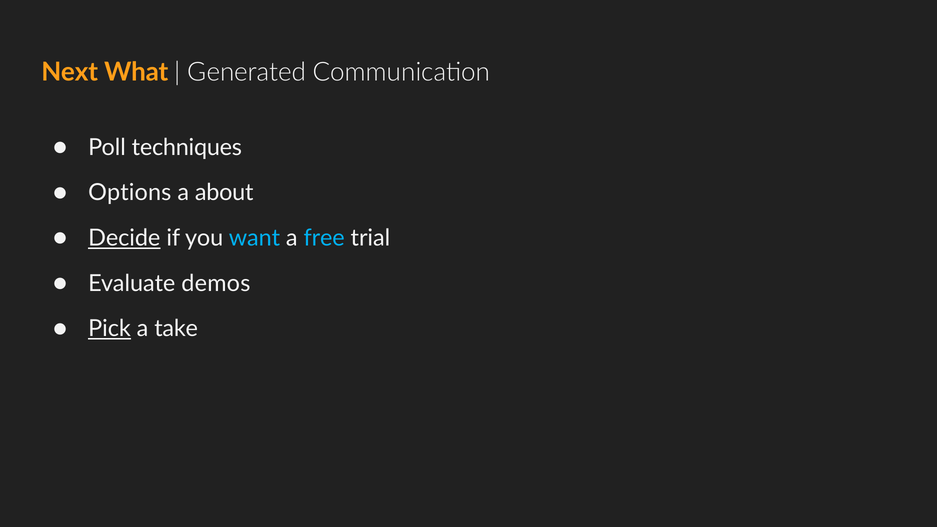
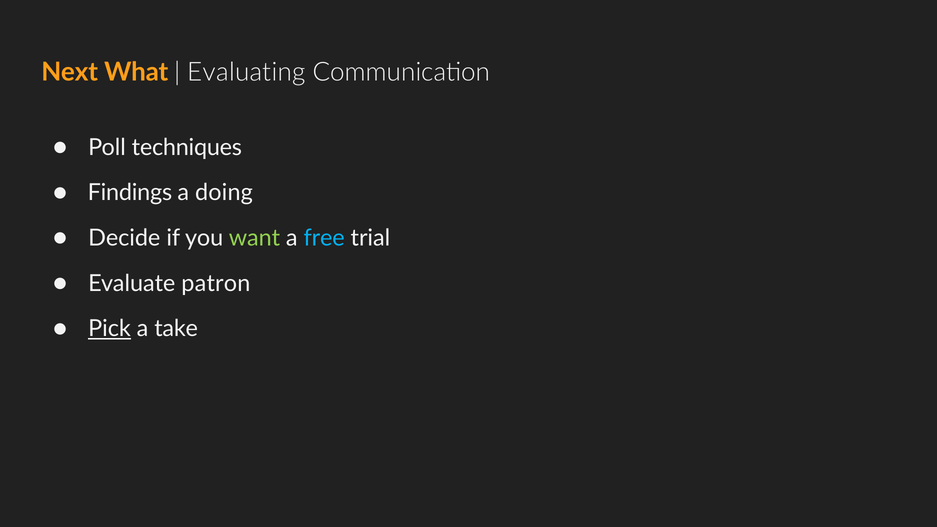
Generated: Generated -> Evaluating (247, 72)
Options: Options -> Findings (130, 193)
about: about -> doing (224, 193)
Decide underline: present -> none (124, 238)
want colour: light blue -> light green (254, 238)
demos: demos -> patron (216, 283)
